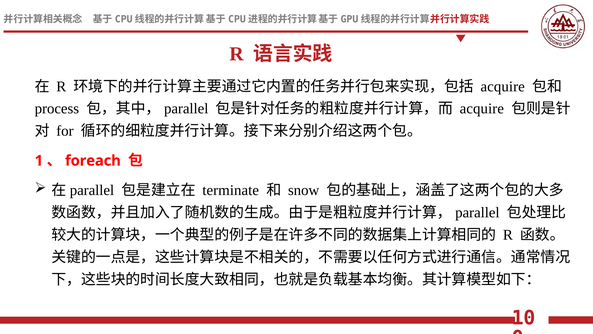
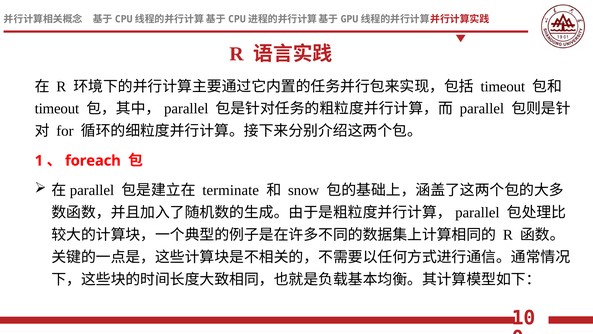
acquire: acquire -> timeout (503, 86)
process: process -> timeout (57, 109)
acquire: acquire -> parallel (482, 109)
